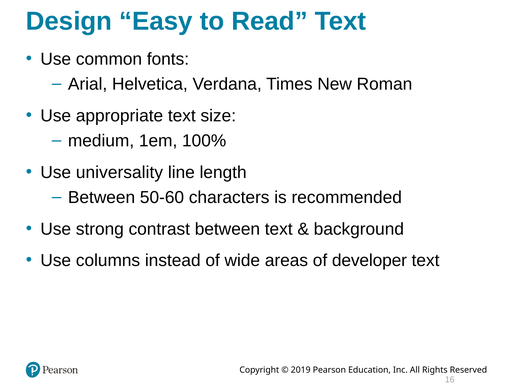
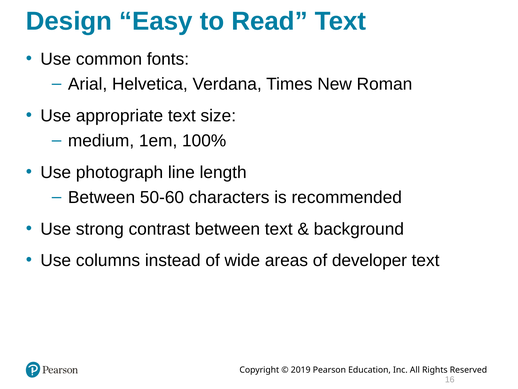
universality: universality -> photograph (120, 172)
